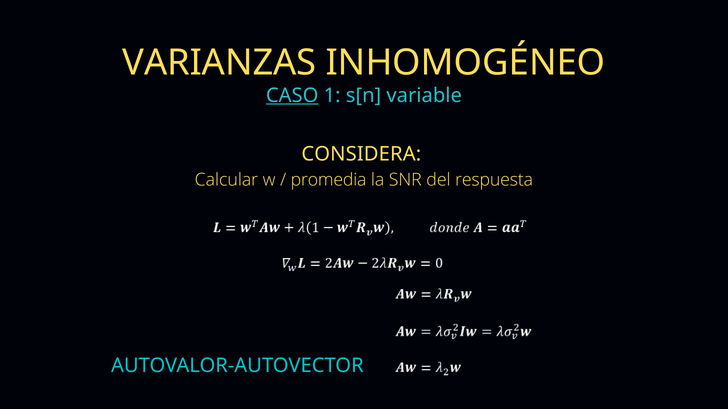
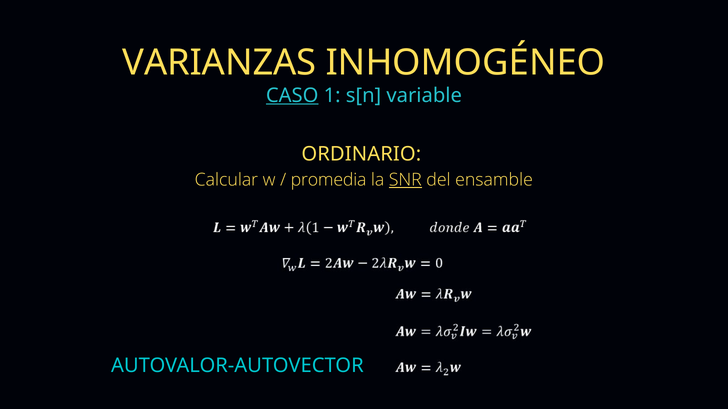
CONSIDERA: CONSIDERA -> ORDINARIO (361, 154)
SNR underline: none -> present (405, 180)
respuesta: respuesta -> ensamble (494, 180)
